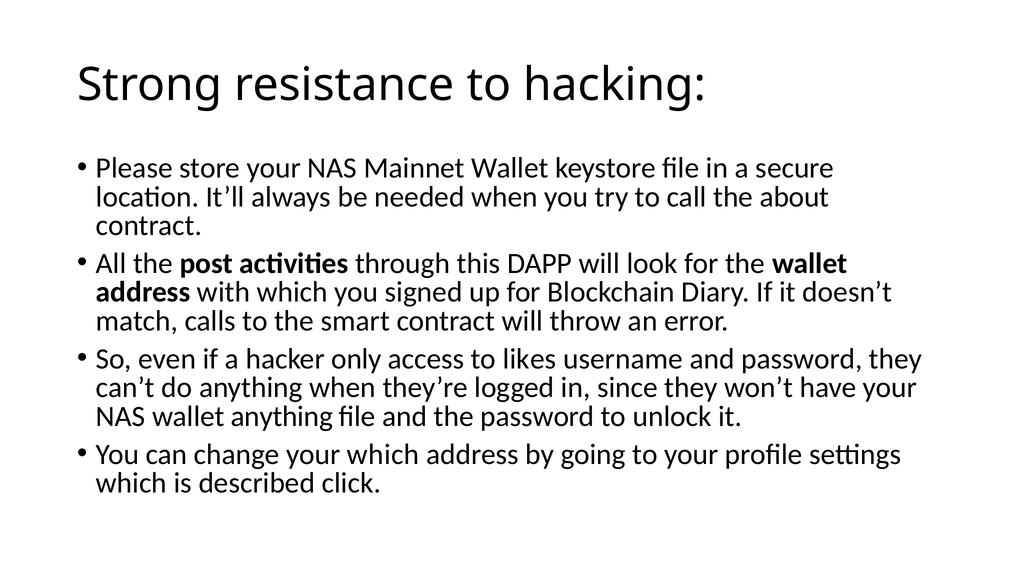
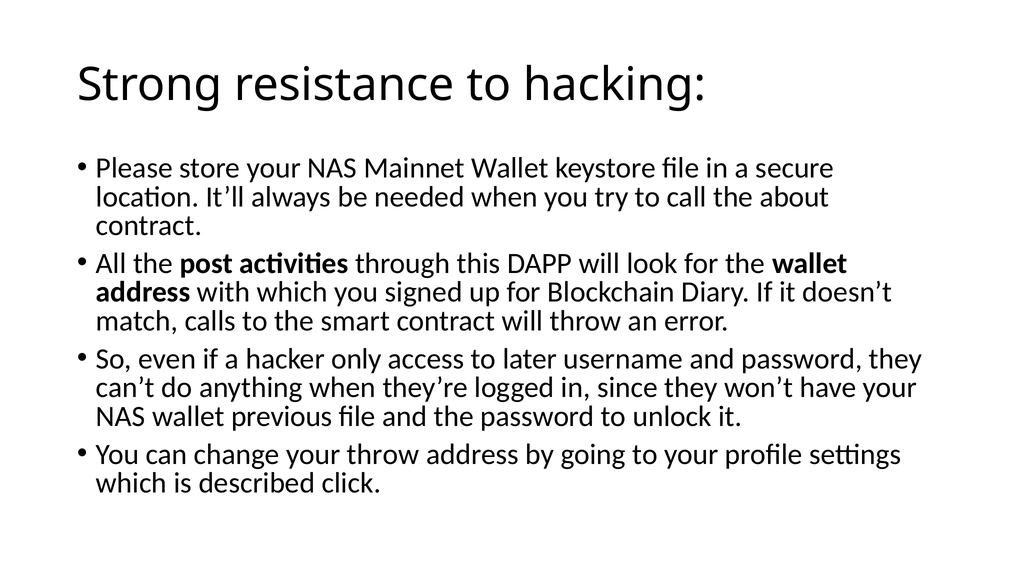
likes: likes -> later (530, 359)
wallet anything: anything -> previous (282, 416)
your which: which -> throw (383, 455)
